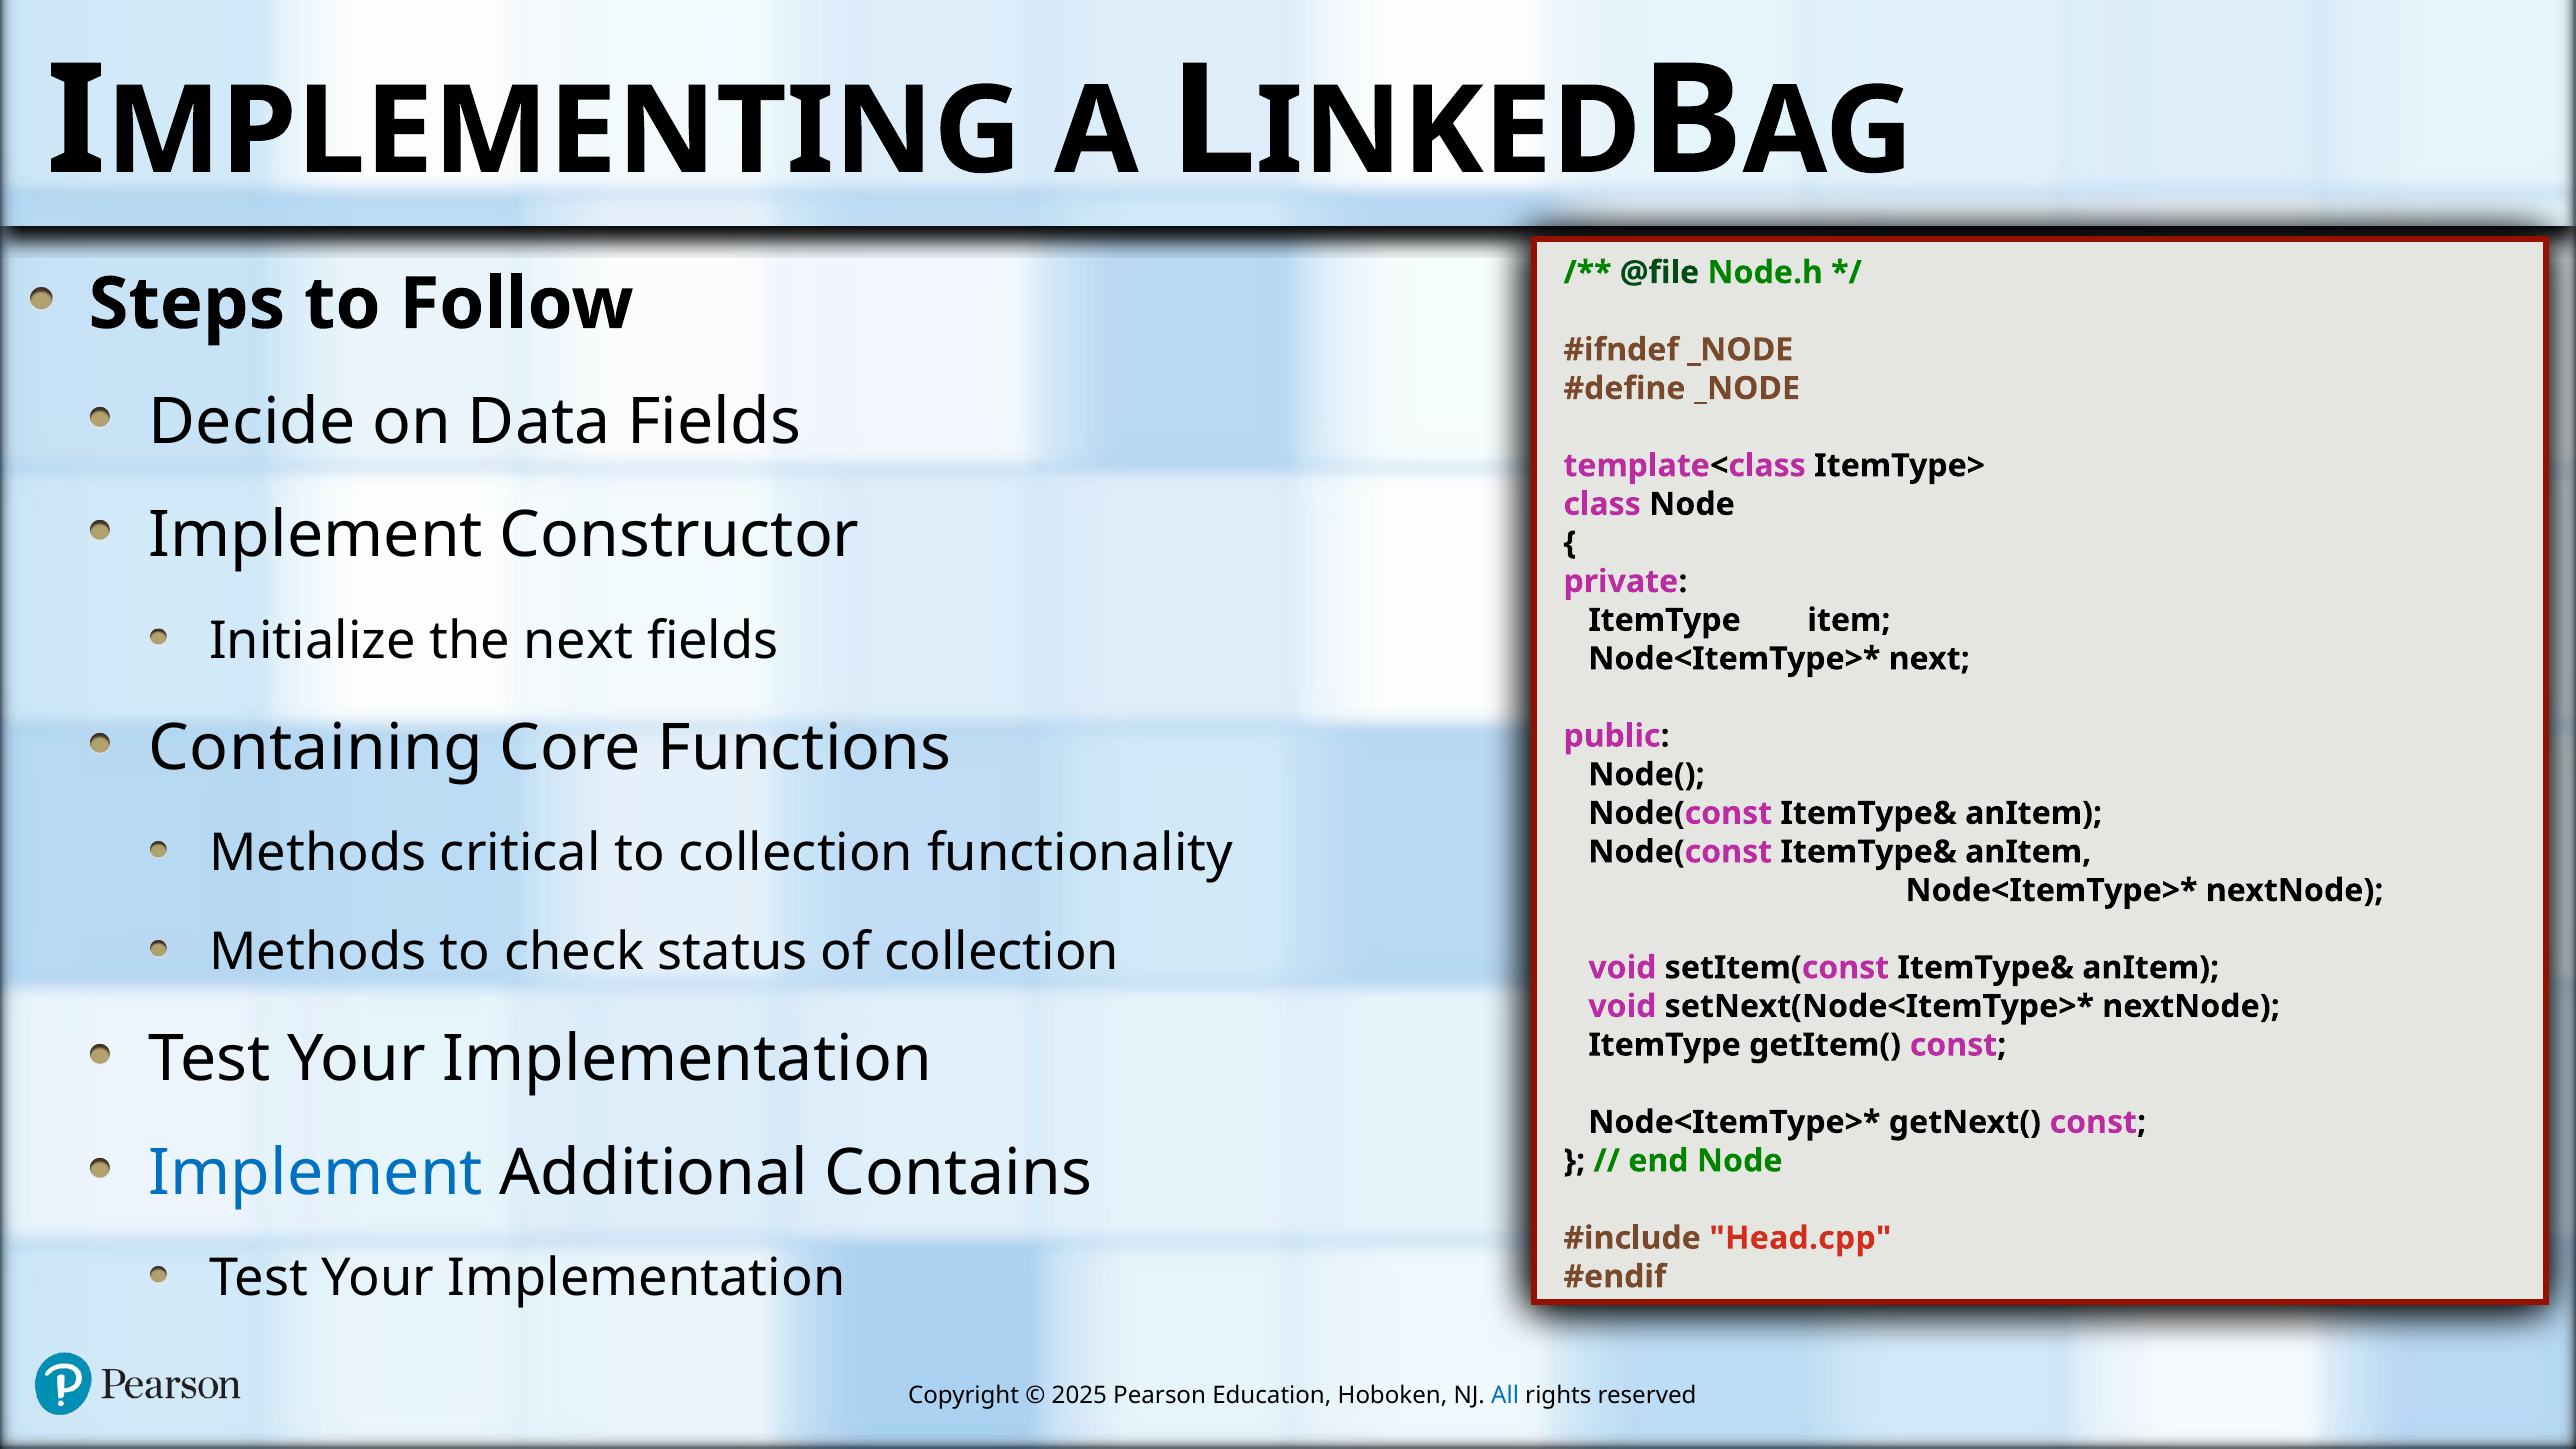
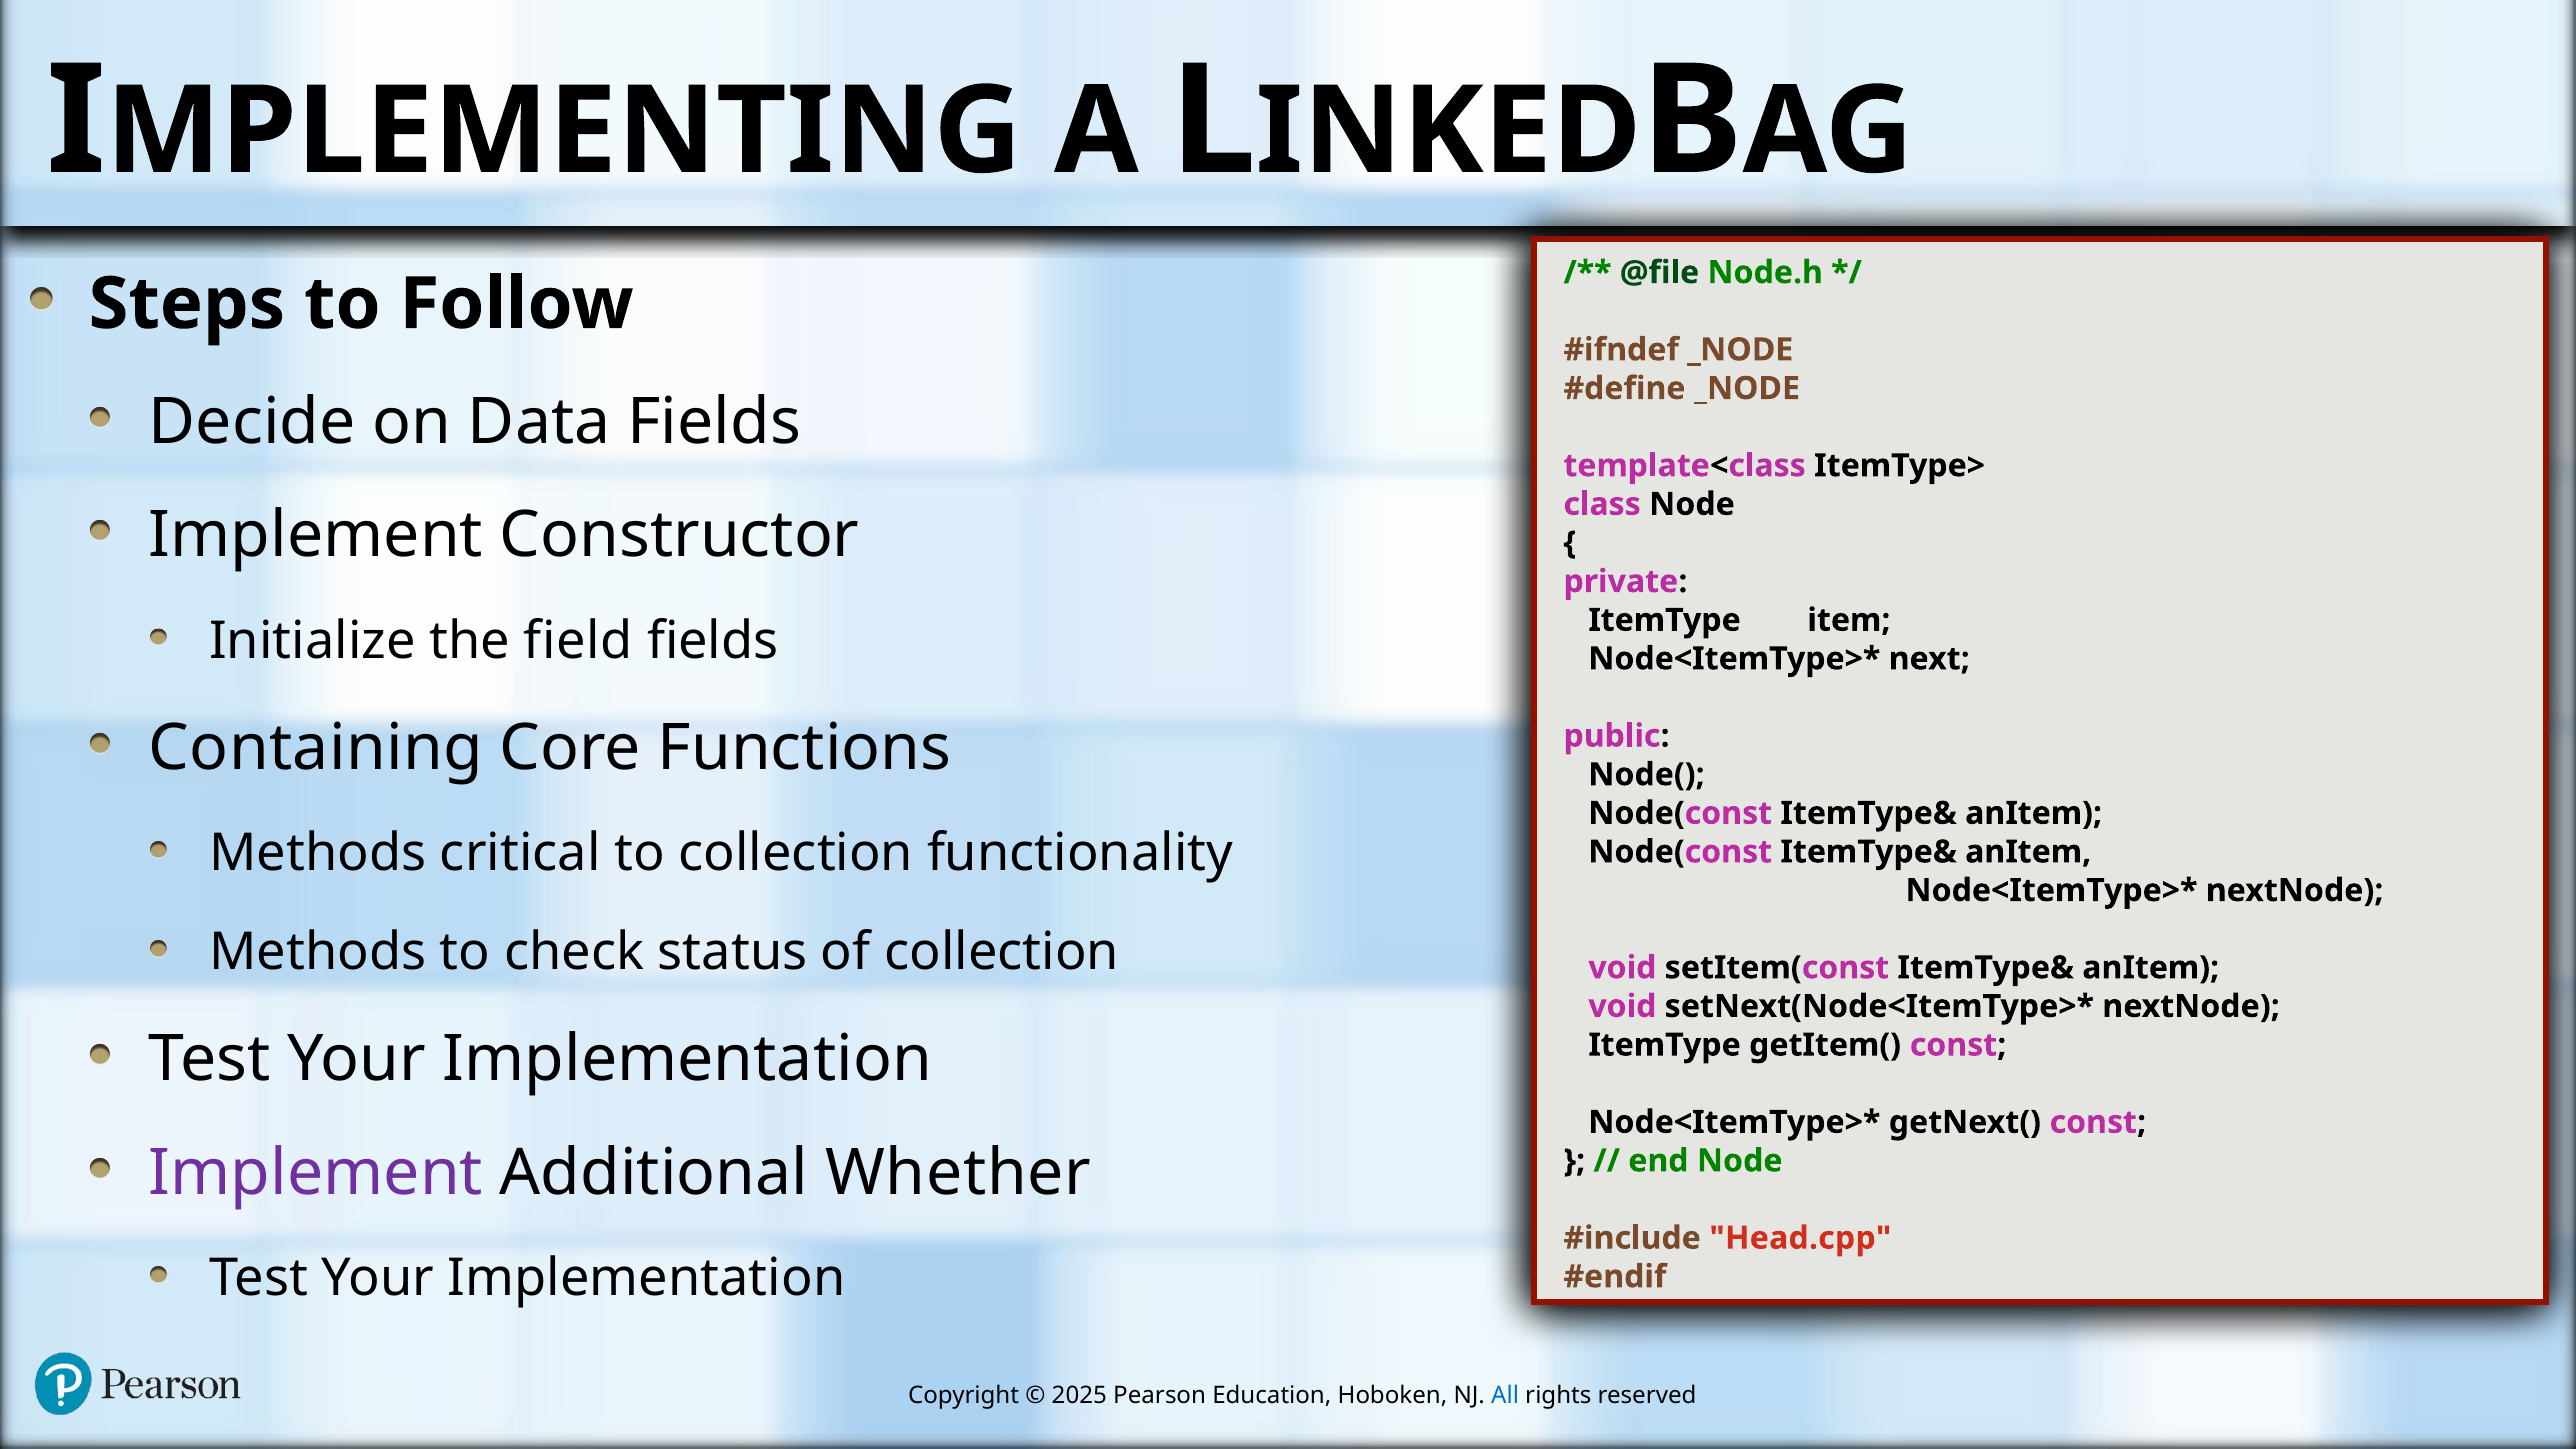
the next: next -> field (578, 641)
Implement colour: blue -> purple (316, 1173)
Additional Contains: Contains -> Whether (958, 1173)
